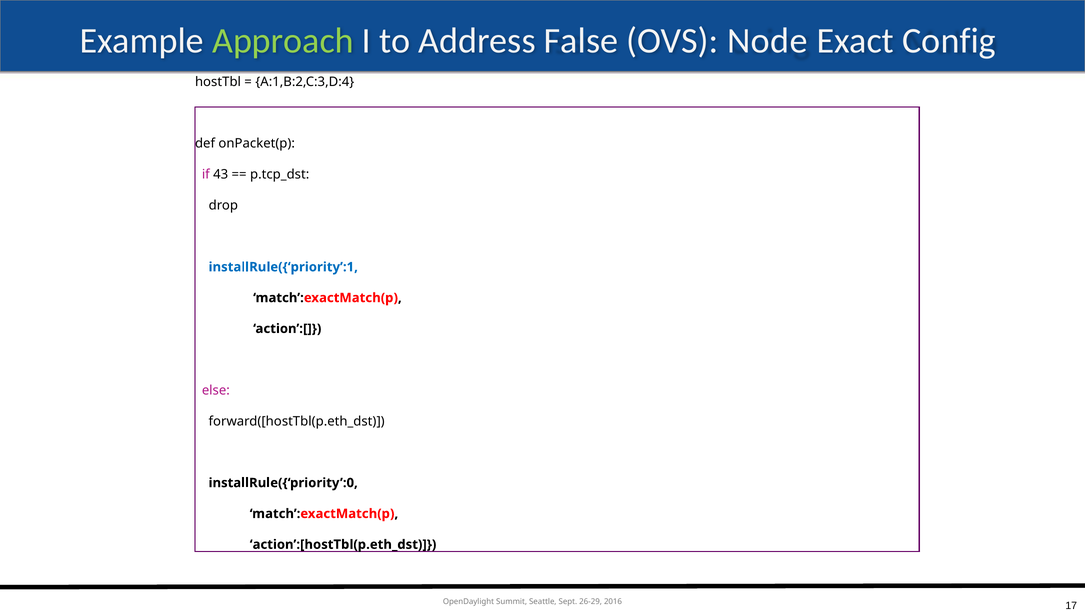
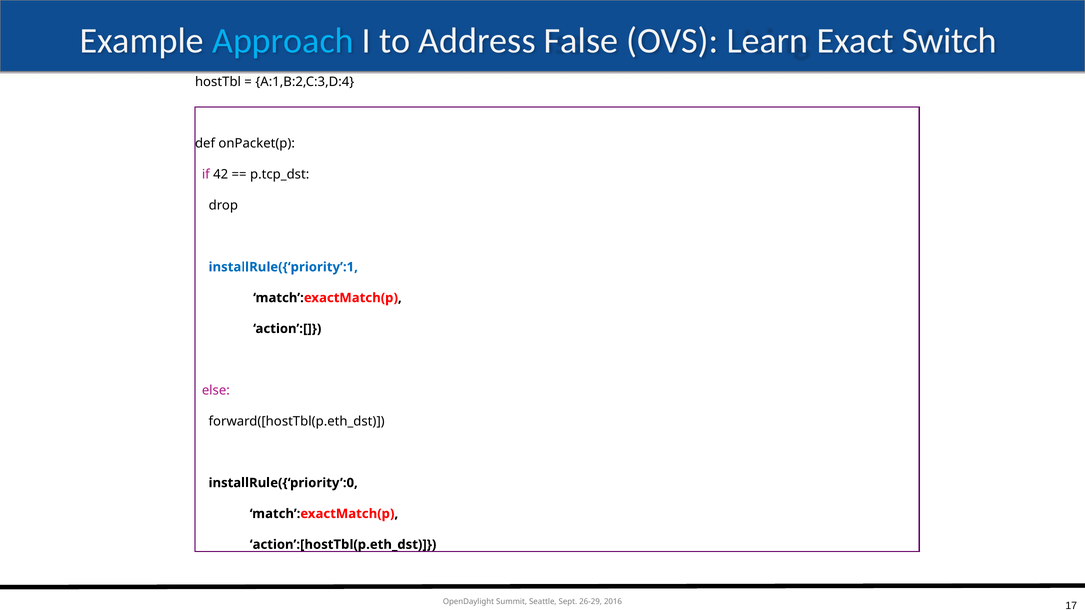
Approach colour: light green -> light blue (283, 41)
Node: Node -> Learn (767, 41)
Config: Config -> Switch (949, 41)
43: 43 -> 42 (221, 175)
